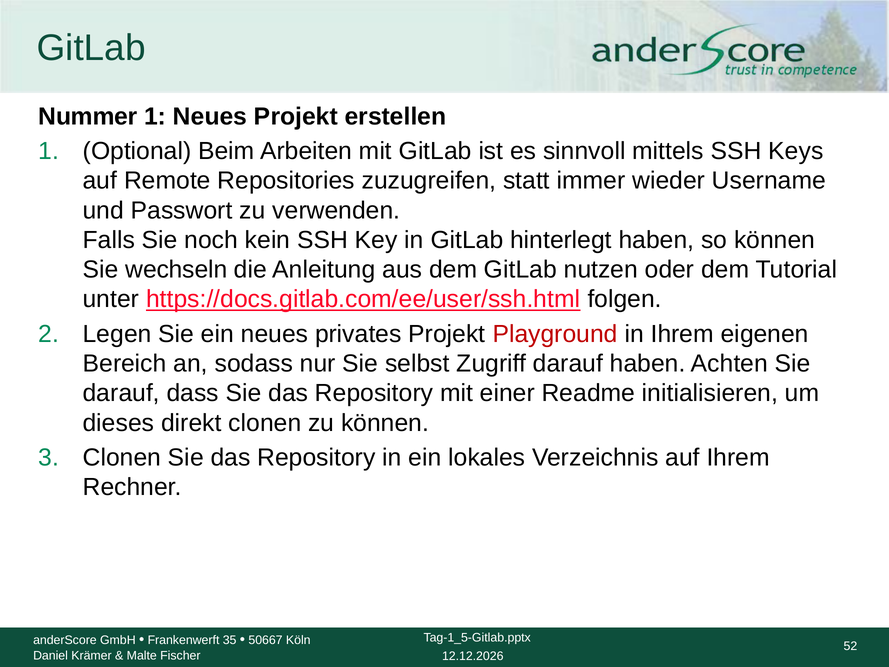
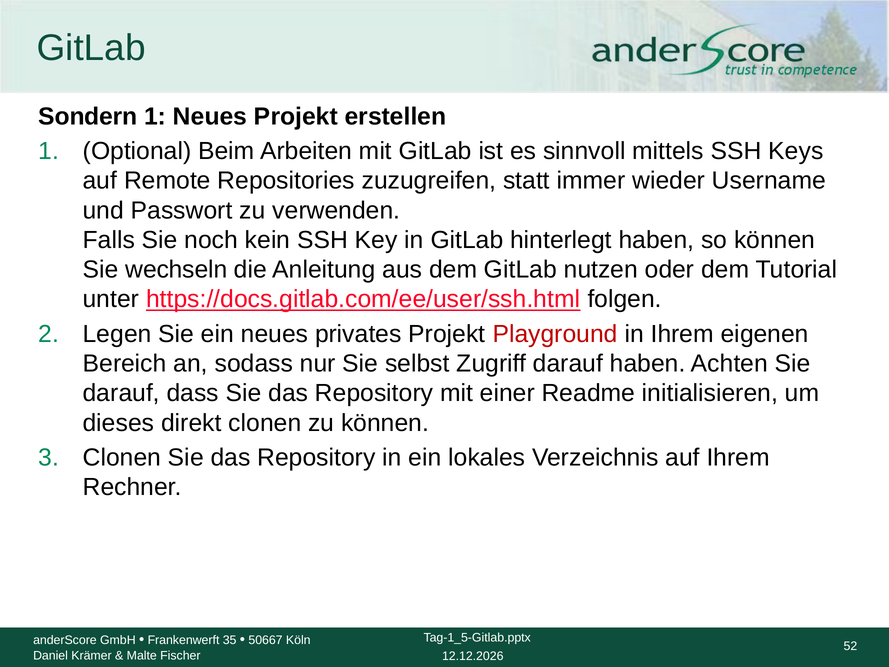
Nummer: Nummer -> Sondern (88, 116)
